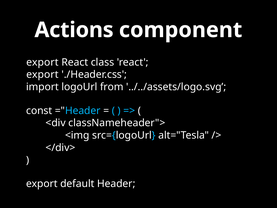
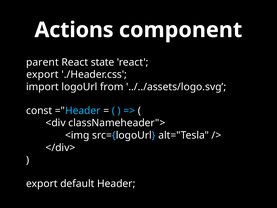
export: export -> parent (42, 62)
class: class -> state (103, 62)
